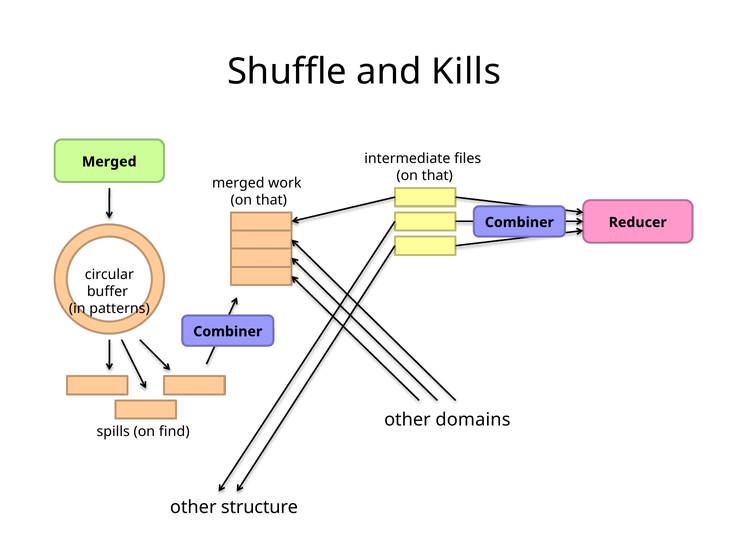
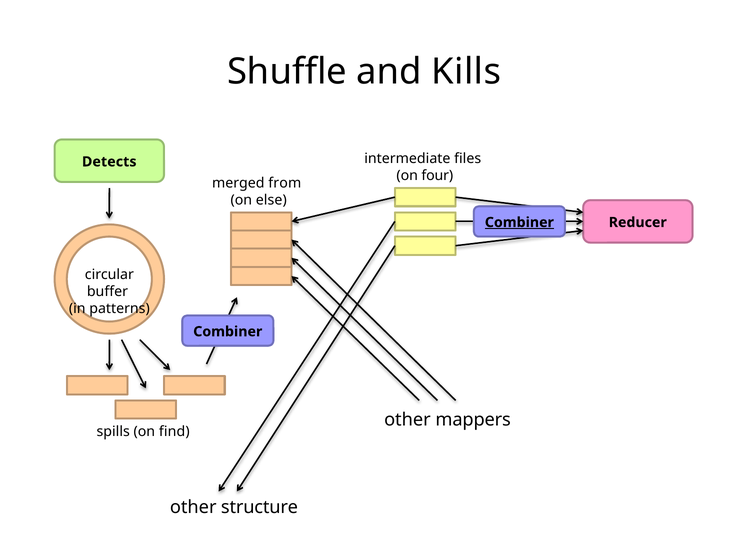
Merged: Merged -> Detects (109, 162)
that: that -> four (437, 176)
work: work -> from (285, 183)
that: that -> else (271, 200)
Combiner underline: none -> present (519, 223)
domains: domains -> mappers (473, 420)
